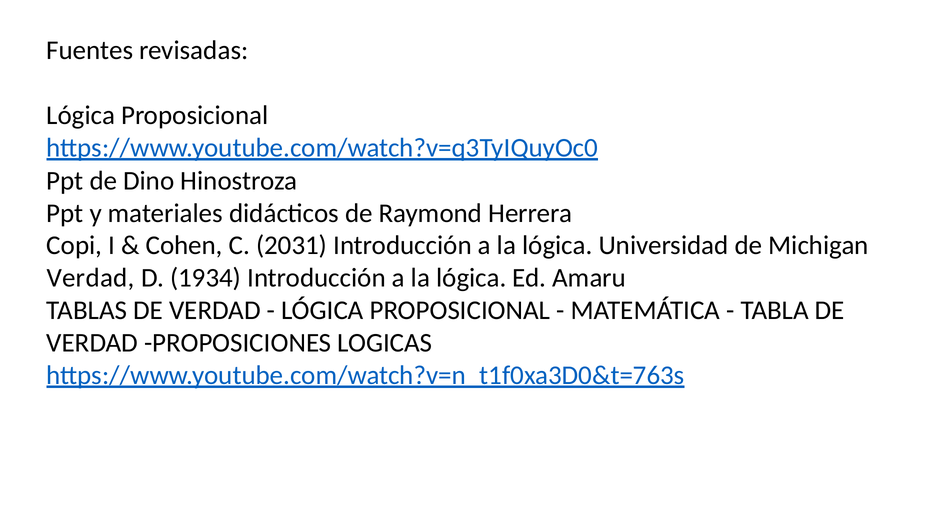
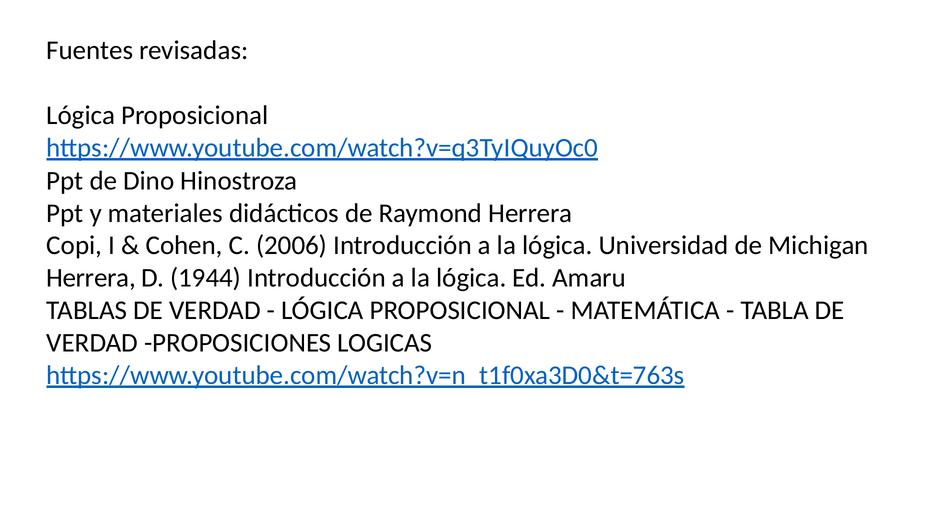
2031: 2031 -> 2006 (292, 246)
Verdad: Verdad -> Herrera (91, 278)
1934: 1934 -> 1944 (206, 278)
